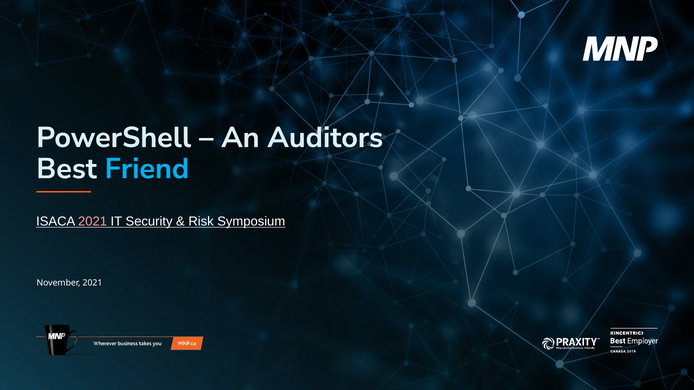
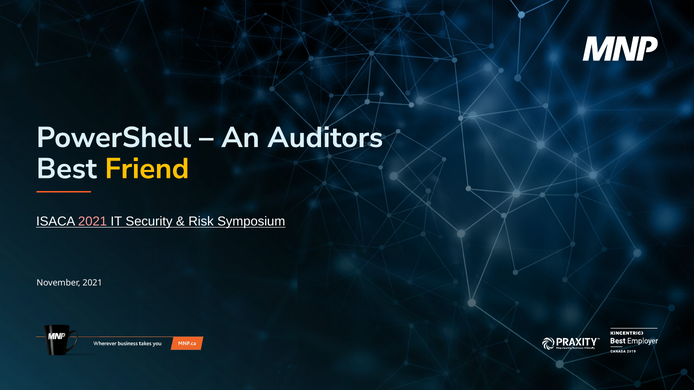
Friend colour: light blue -> yellow (147, 169)
